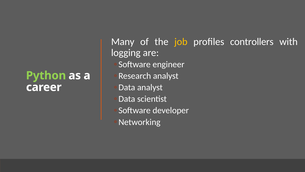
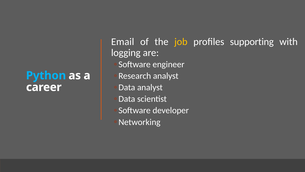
Many: Many -> Email (123, 42)
controllers: controllers -> supporting (252, 42)
Python colour: light green -> light blue (46, 75)
